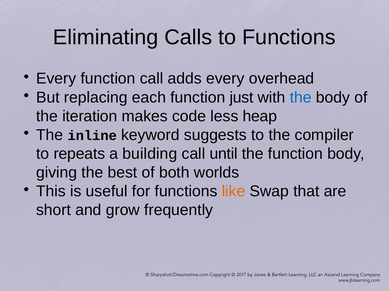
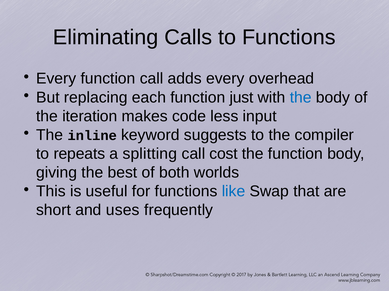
heap: heap -> input (260, 116)
building: building -> splitting (150, 154)
until: until -> cost (224, 154)
like colour: orange -> blue (234, 192)
grow: grow -> uses (123, 211)
